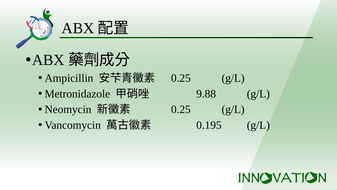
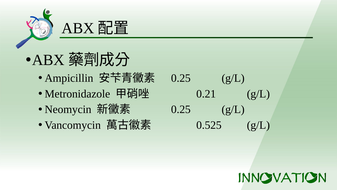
9.88: 9.88 -> 0.21 (206, 94)
0.195: 0.195 -> 0.525 (209, 125)
